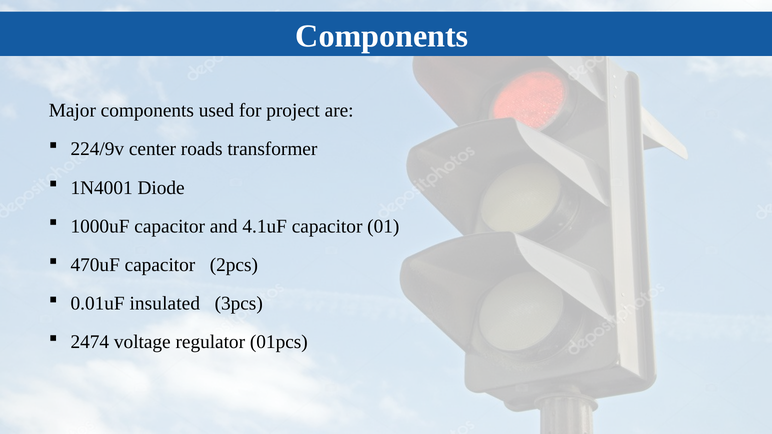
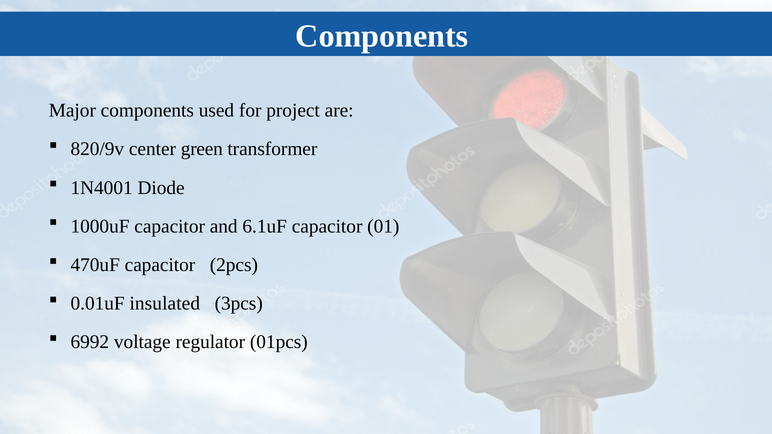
224/9v: 224/9v -> 820/9v (97, 149)
roads: roads -> green (202, 149)
4.1uF: 4.1uF -> 6.1uF (265, 226)
2474: 2474 -> 6992 (90, 342)
